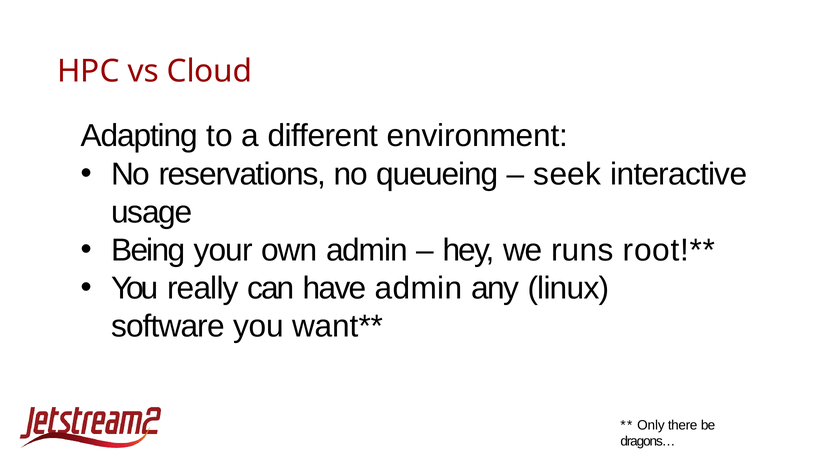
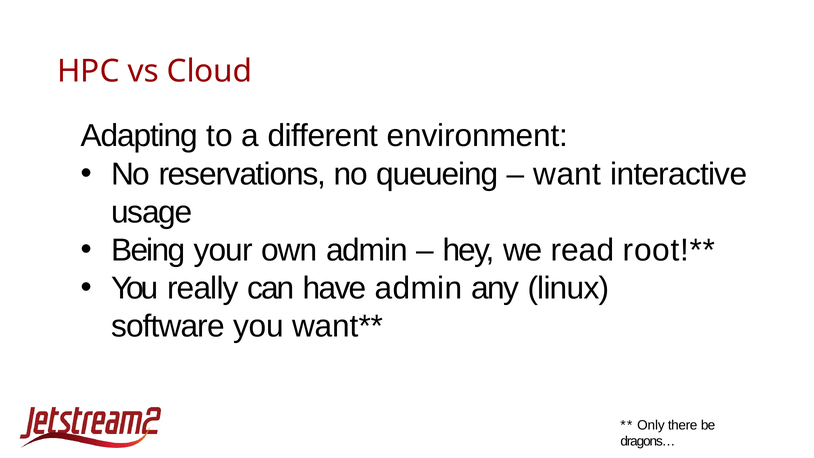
seek: seek -> want (567, 174)
runs: runs -> read (583, 250)
